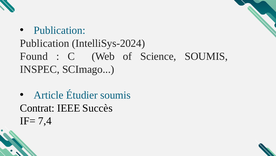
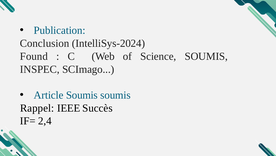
Publication: Publication -> Conclusion (45, 43)
Article Étudier: Étudier -> Soumis (82, 95)
Contrat: Contrat -> Rappel (37, 108)
7,4: 7,4 -> 2,4 (45, 120)
